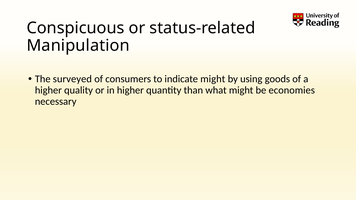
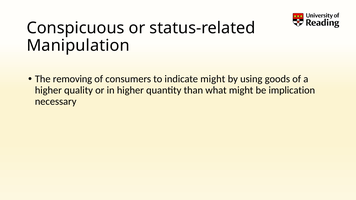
surveyed: surveyed -> removing (72, 79)
economies: economies -> implication (292, 90)
